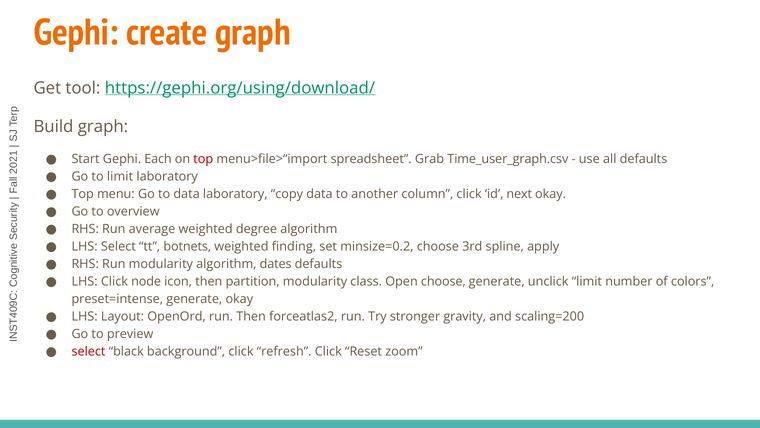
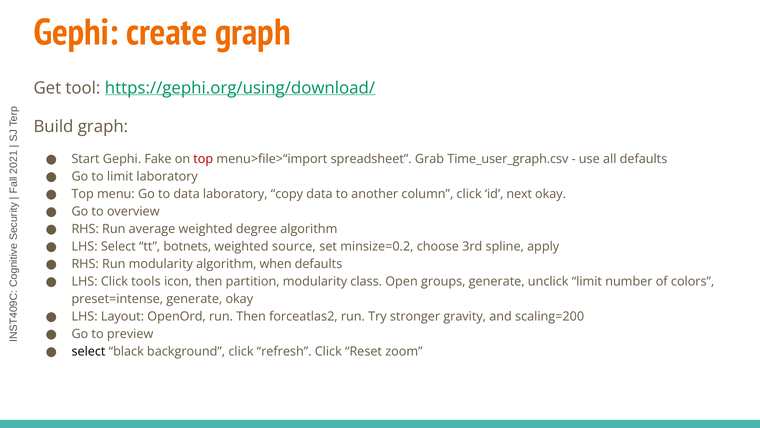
Each: Each -> Fake (158, 159)
finding: finding -> source (294, 246)
dates: dates -> when (276, 264)
node: node -> tools (146, 281)
Open choose: choose -> groups (443, 281)
select colour: red -> black (88, 351)
